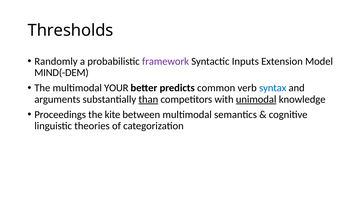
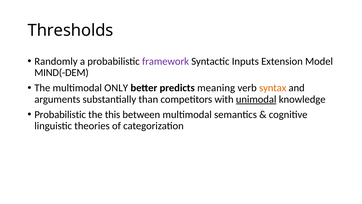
YOUR: YOUR -> ONLY (116, 88)
common: common -> meaning (216, 88)
syntax colour: blue -> orange (273, 88)
than underline: present -> none (148, 99)
Proceedings: Proceedings -> Probabilistic (60, 114)
kite: kite -> this (113, 114)
